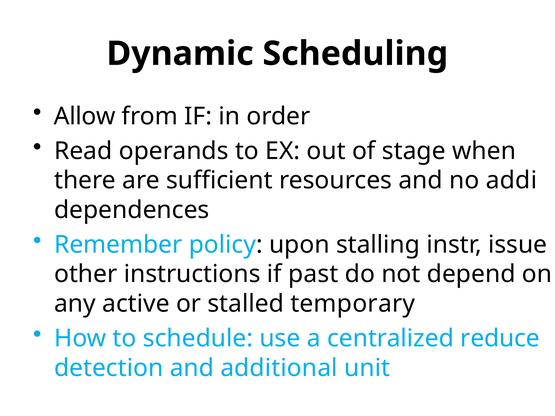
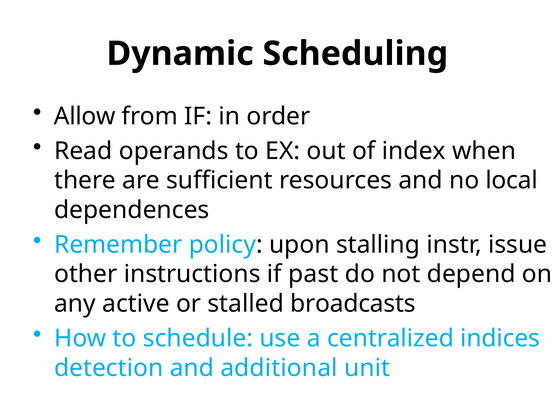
stage: stage -> index (414, 151)
addi: addi -> local (512, 181)
temporary: temporary -> broadcasts (353, 304)
reduce: reduce -> indices (500, 338)
